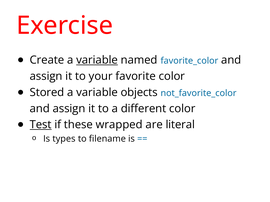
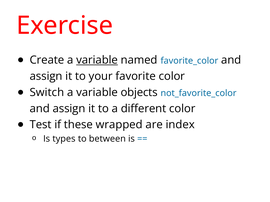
Stored: Stored -> Switch (47, 93)
Test underline: present -> none (41, 125)
literal: literal -> index (180, 125)
filename: filename -> between (107, 139)
